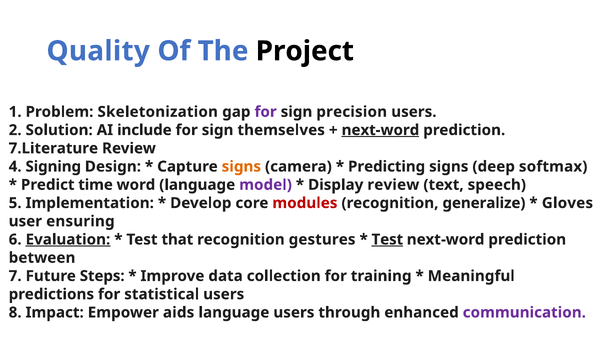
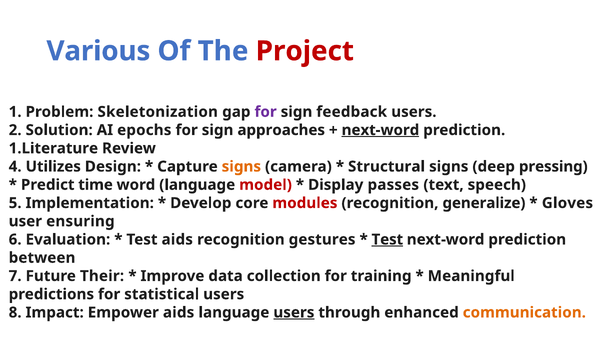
Quality: Quality -> Various (98, 51)
Project colour: black -> red (305, 51)
precision: precision -> feedback (352, 112)
include: include -> epochs (144, 130)
themselves: themselves -> approaches (281, 130)
7.Literature: 7.Literature -> 1.Literature (53, 149)
Signing: Signing -> Utilizes (53, 167)
Predicting: Predicting -> Structural (387, 167)
softmax: softmax -> pressing (553, 167)
model colour: purple -> red (266, 185)
Display review: review -> passes (393, 185)
Evaluation underline: present -> none (68, 240)
Test that: that -> aids (177, 240)
Steps: Steps -> Their (102, 276)
users underline: none -> present (294, 313)
communication colour: purple -> orange (524, 313)
